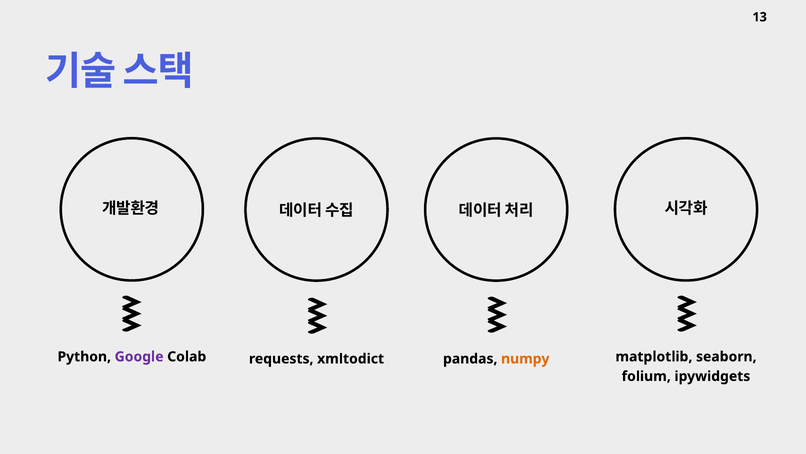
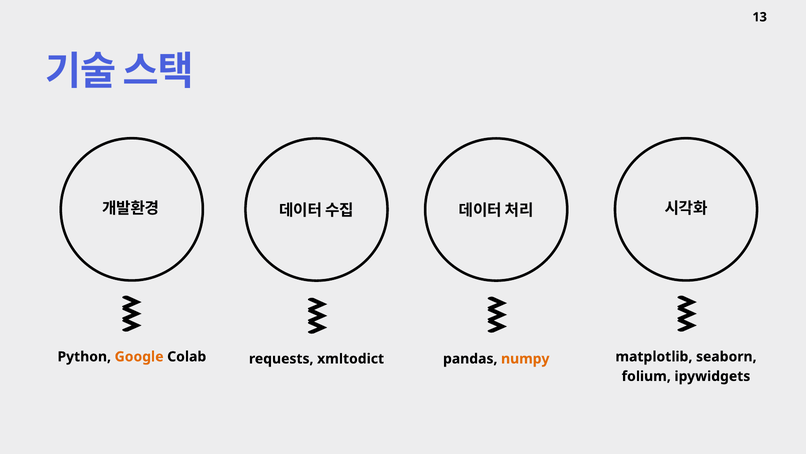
Google colour: purple -> orange (139, 356)
